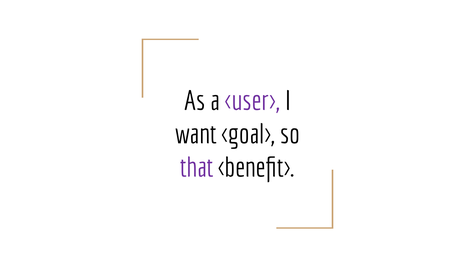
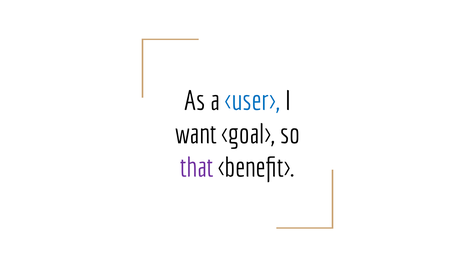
<user> colour: purple -> blue (252, 101)
